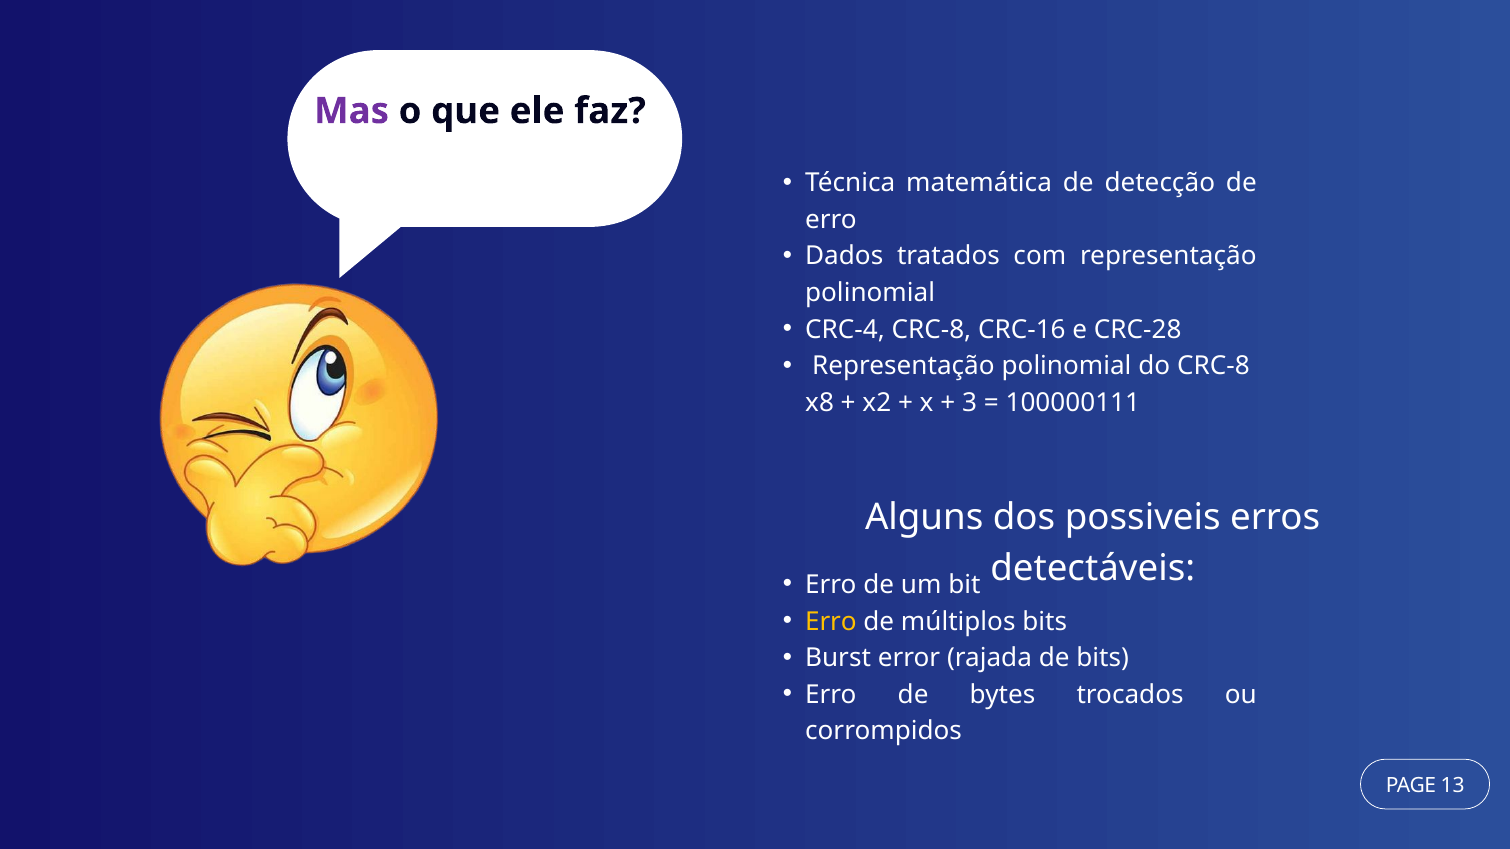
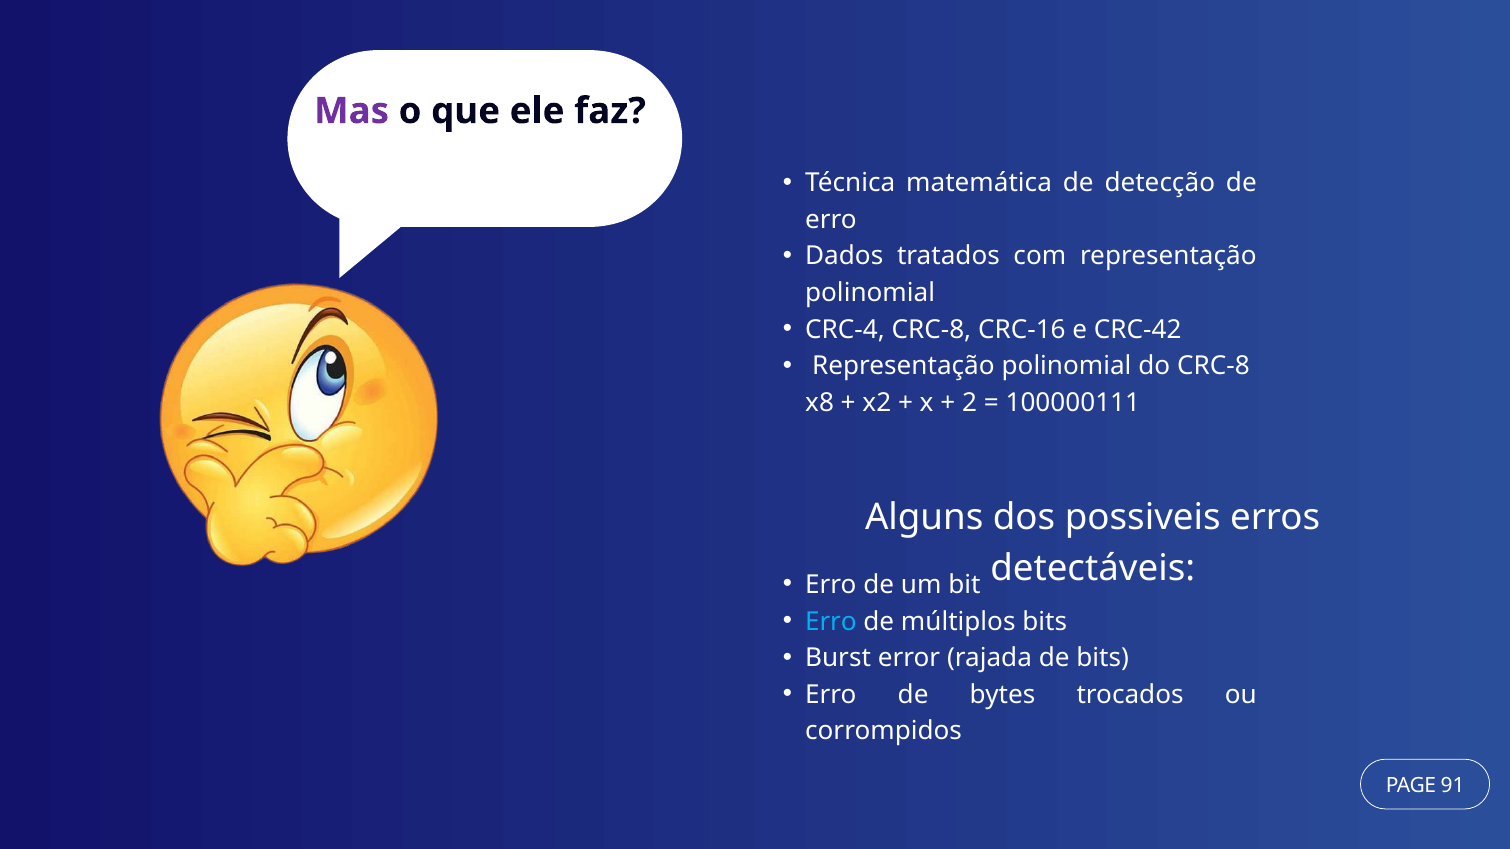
CRC-28: CRC-28 -> CRC-42 (1138, 330)
3: 3 -> 2 (970, 403)
Erro colour: yellow -> light blue (831, 622)
13: 13 -> 91 (1453, 786)
